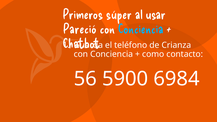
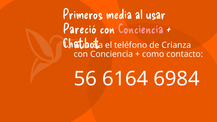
súper: súper -> media (119, 15)
Conciencia colour: light blue -> pink (141, 29)
5900: 5900 -> 6164 (125, 79)
